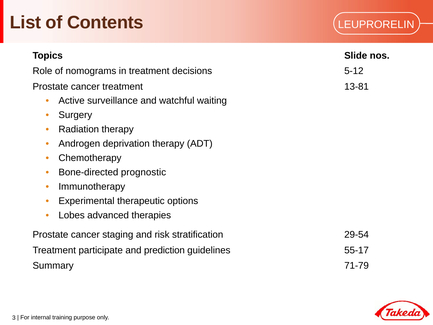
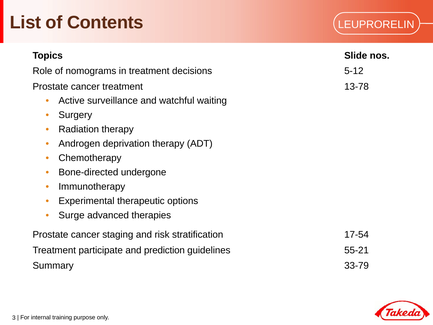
13-81: 13-81 -> 13-78 (357, 86)
prognostic: prognostic -> undergone (144, 172)
Lobes: Lobes -> Surge (72, 215)
29-54: 29-54 -> 17-54 (357, 235)
55-17: 55-17 -> 55-21 (357, 250)
71-79: 71-79 -> 33-79 (357, 265)
